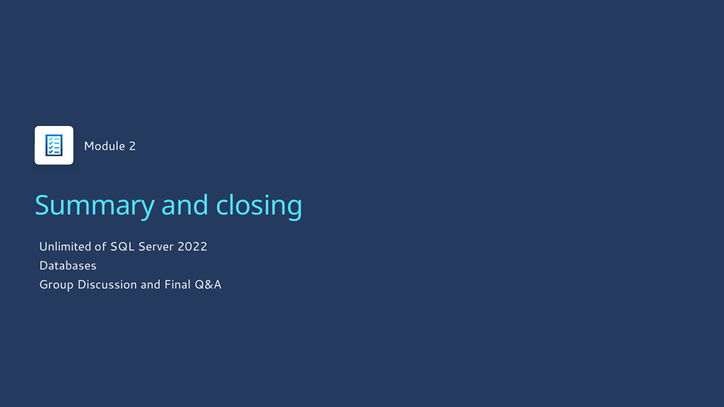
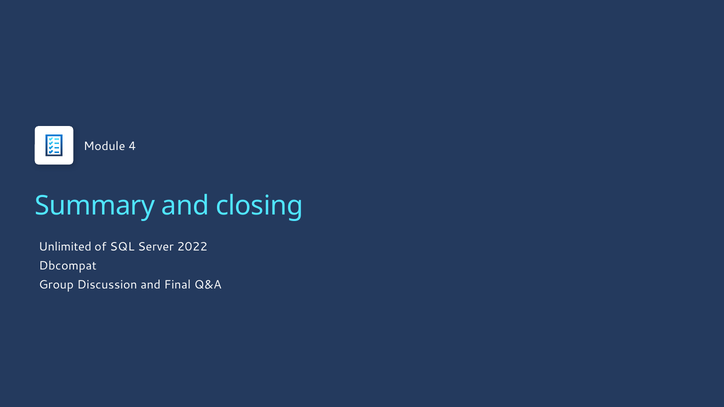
2: 2 -> 4 (132, 146)
Databases: Databases -> Dbcompat (68, 266)
